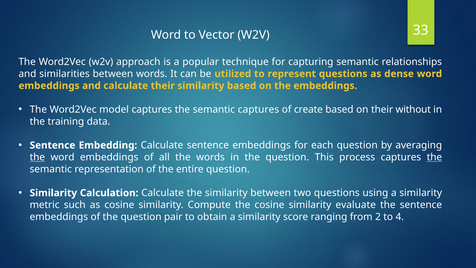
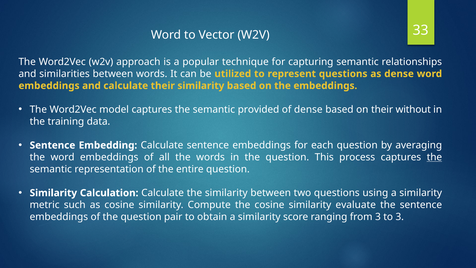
semantic captures: captures -> provided (259, 109)
of create: create -> dense (308, 109)
the underline: present -> none (37, 157)
from 2: 2 -> 3 (378, 217)
to 4: 4 -> 3 (400, 217)
